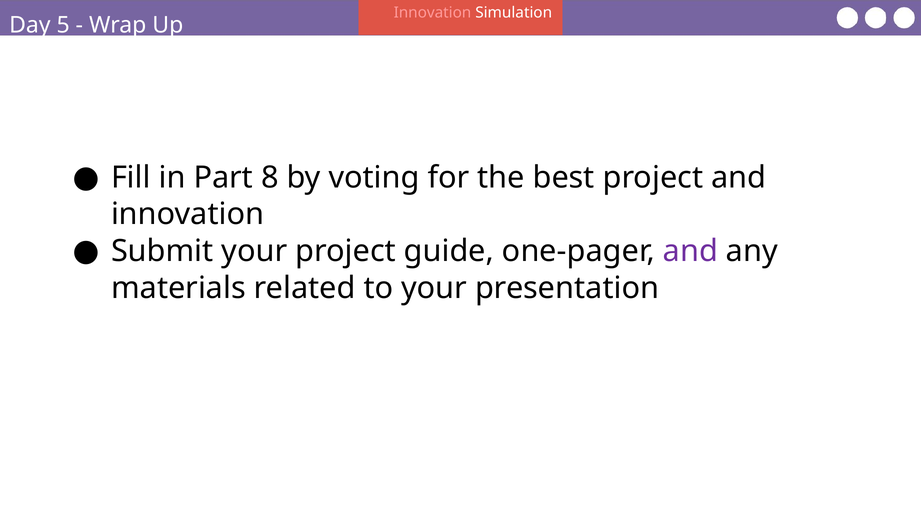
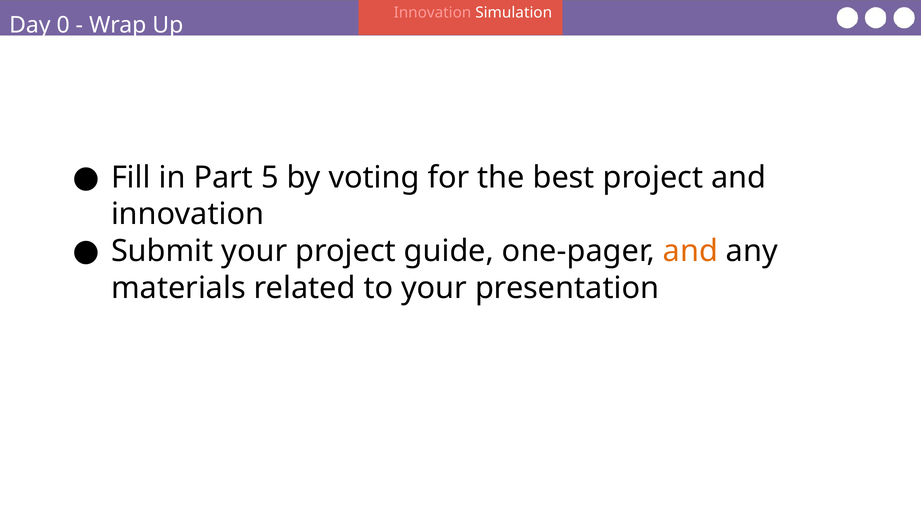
5: 5 -> 0 (63, 25)
8: 8 -> 5 (270, 177)
and colour: purple -> orange (690, 251)
